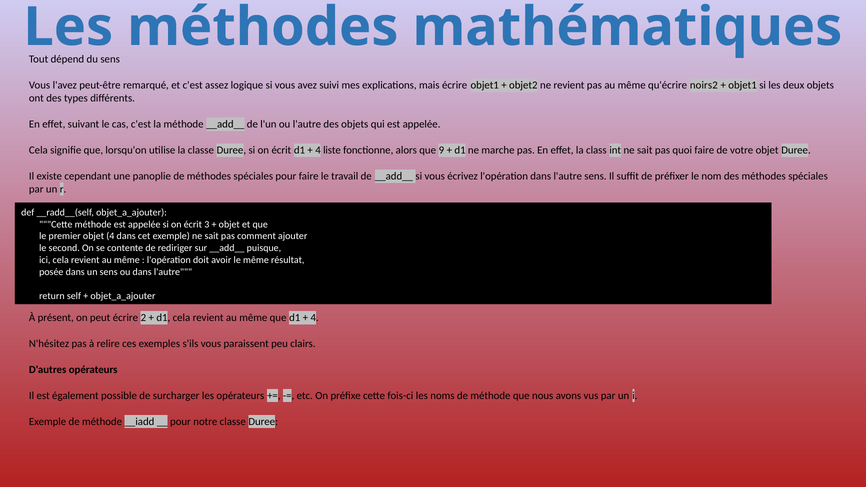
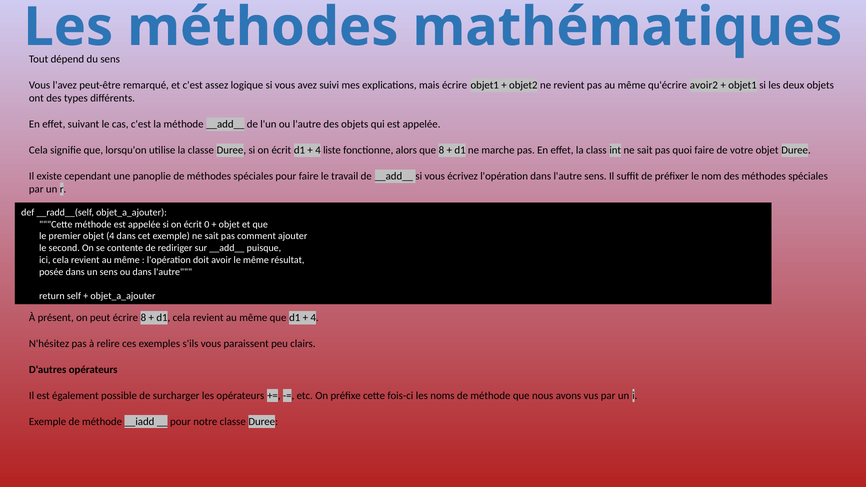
noirs2: noirs2 -> avoir2 (704, 85)
que 9: 9 -> 8 (441, 150)
3: 3 -> 0 (207, 224)
écrire 2: 2 -> 8 (143, 318)
